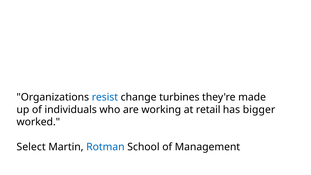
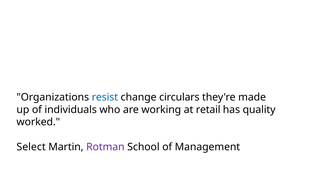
turbines: turbines -> circulars (179, 97)
bigger: bigger -> quality (259, 110)
Rotman colour: blue -> purple (105, 147)
